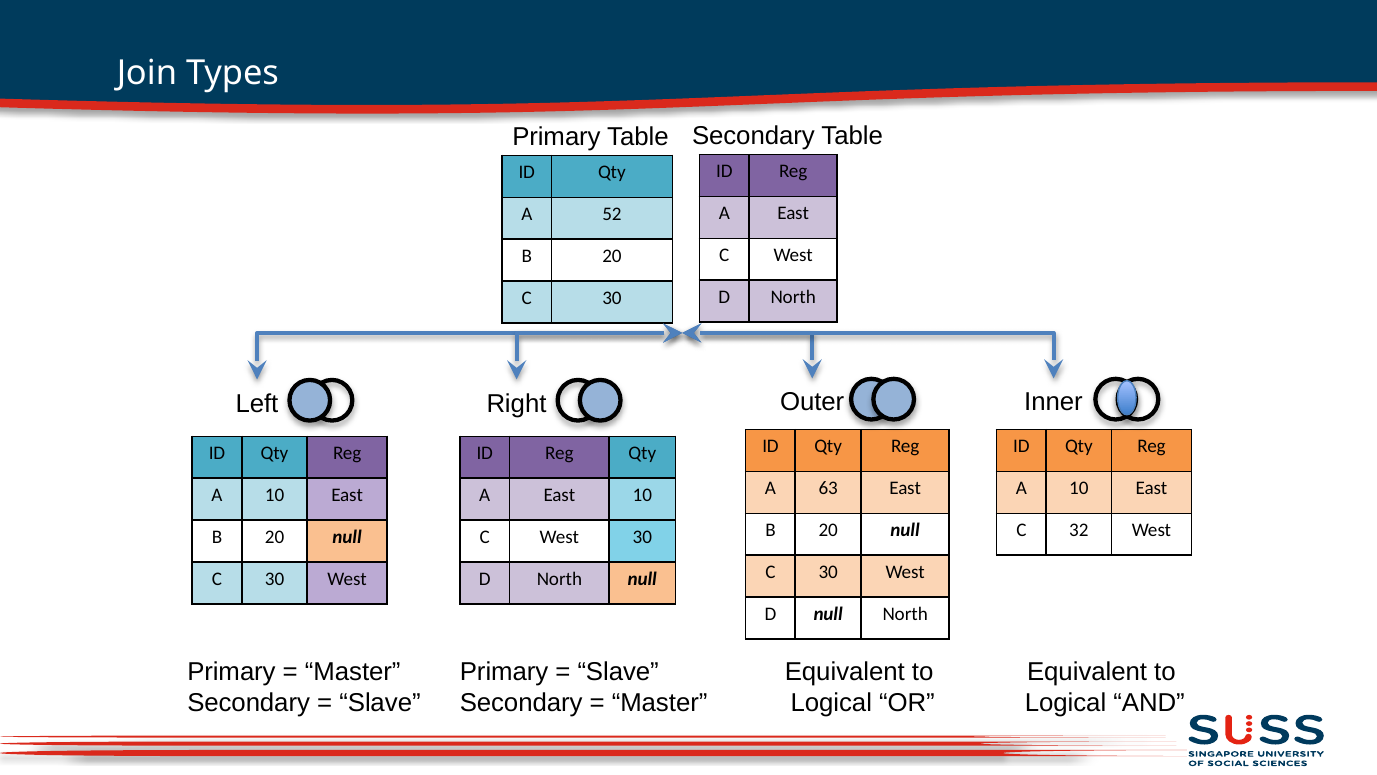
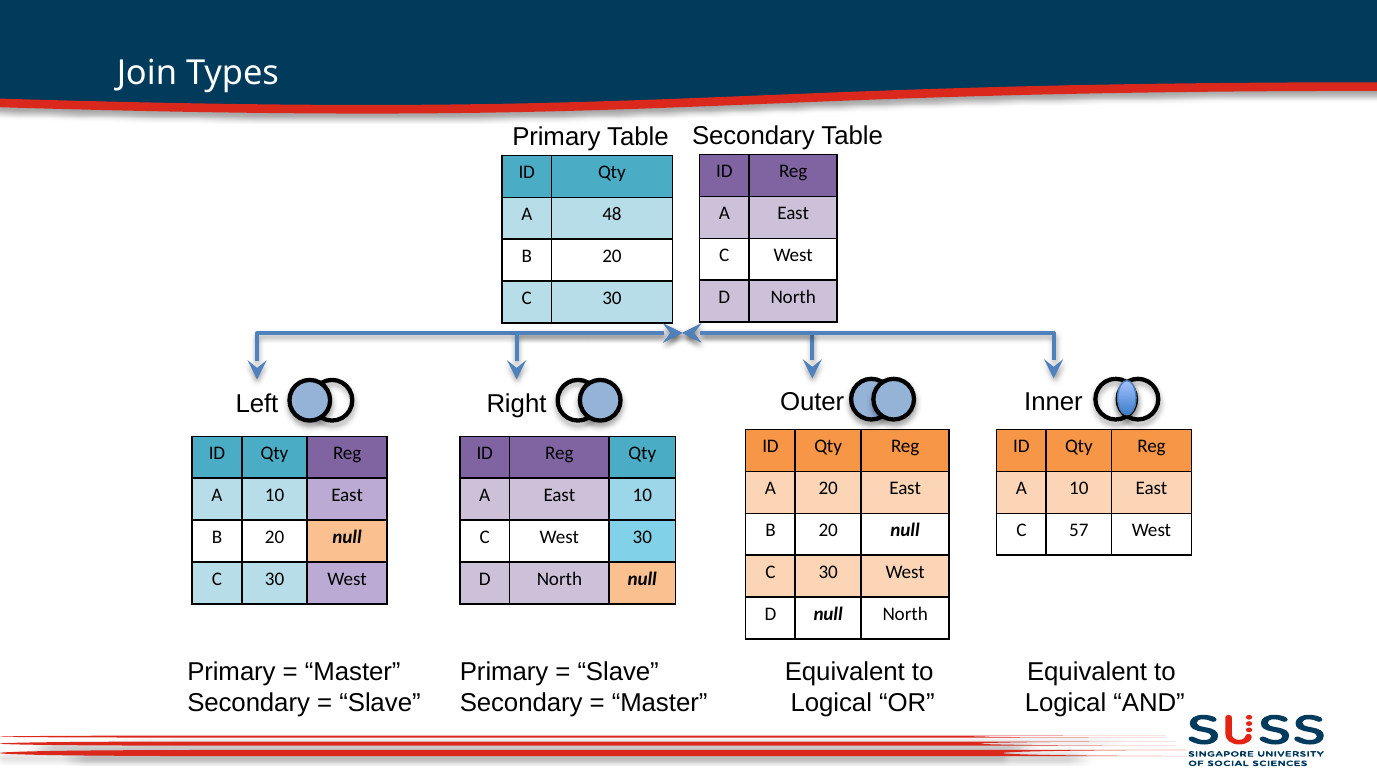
52: 52 -> 48 (612, 214)
A 63: 63 -> 20 (828, 488)
32: 32 -> 57 (1079, 530)
